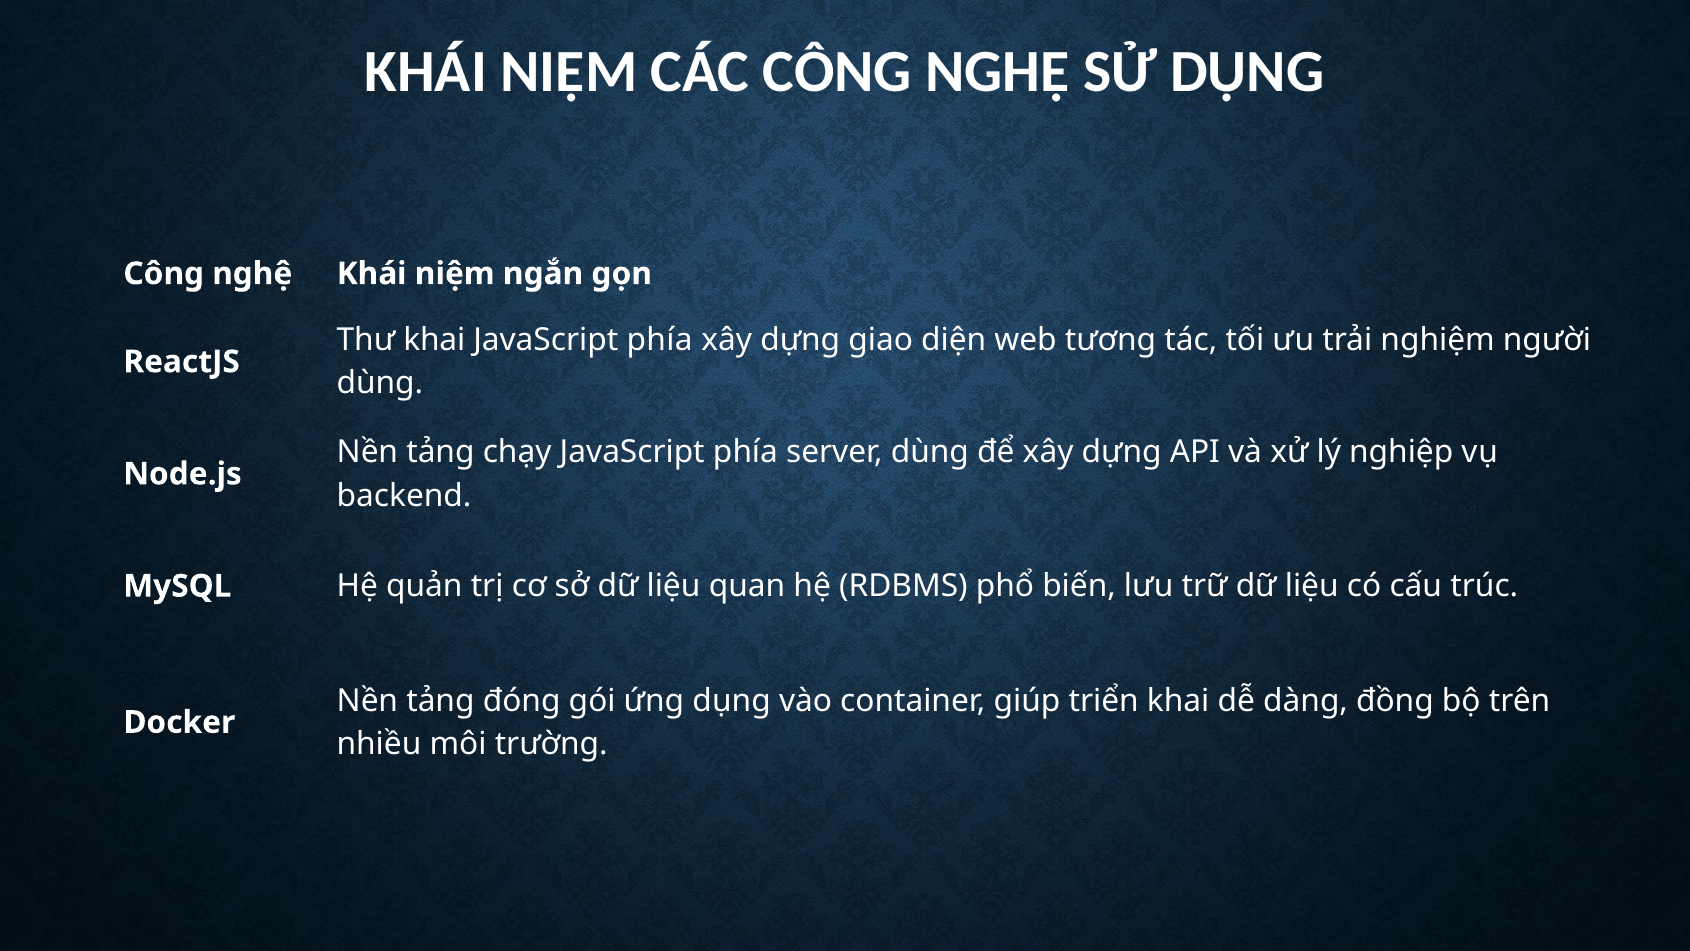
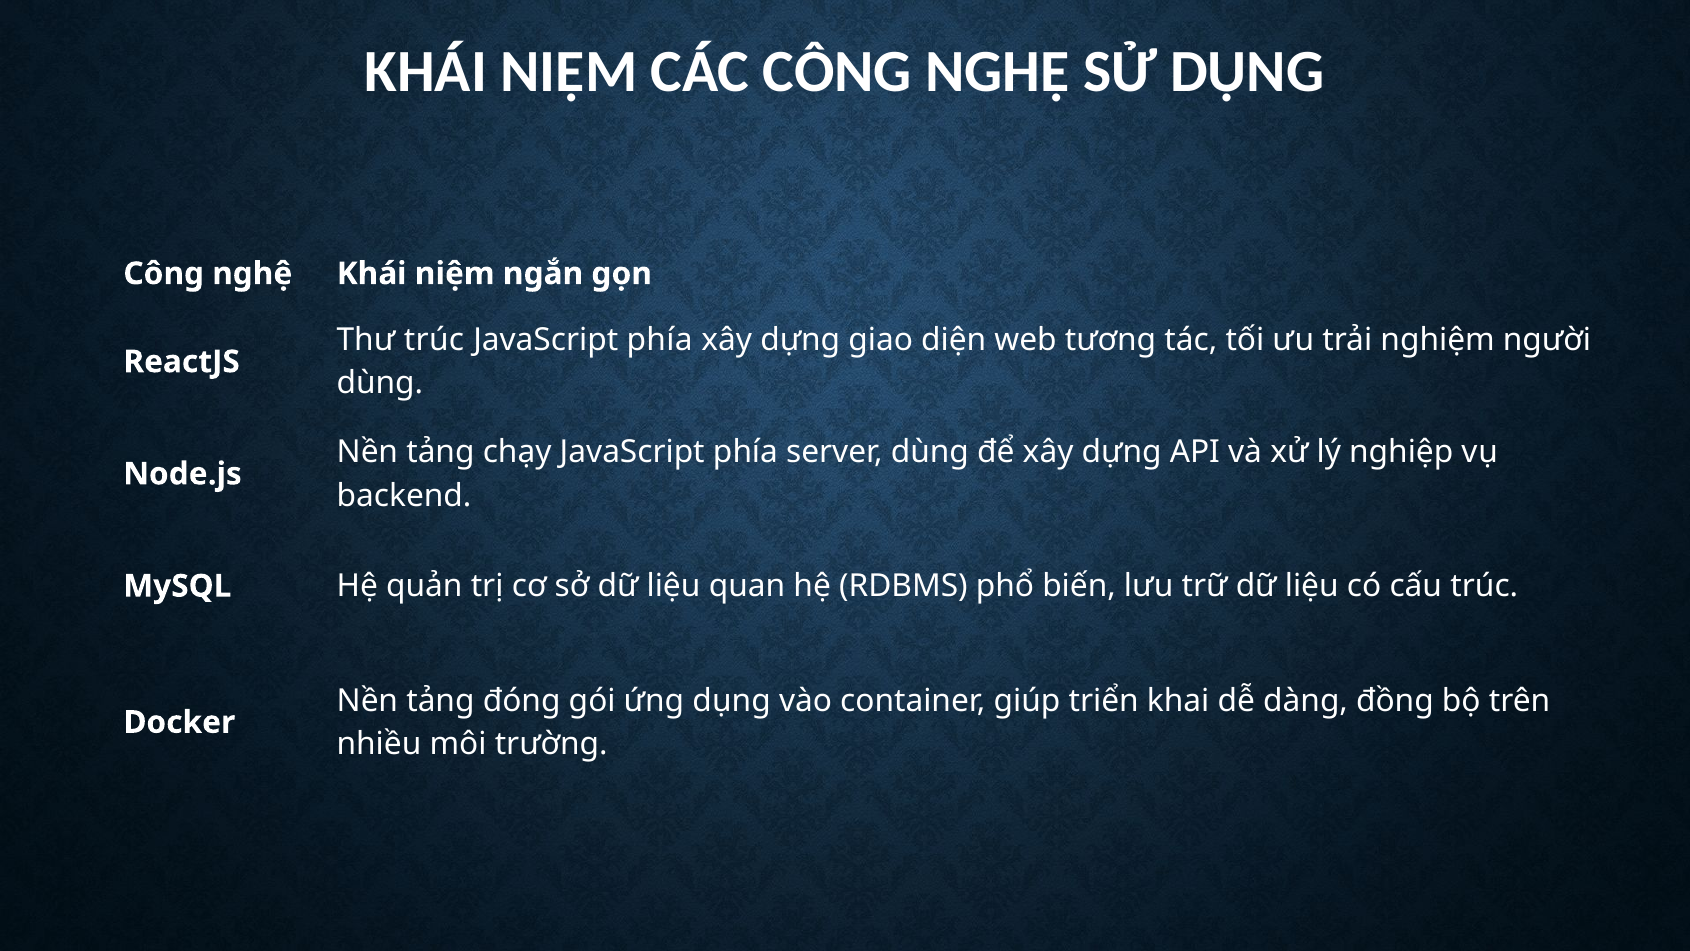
Thư khai: khai -> trúc (434, 340)
